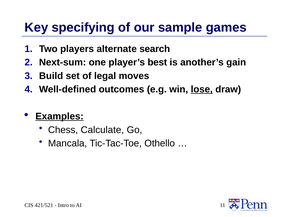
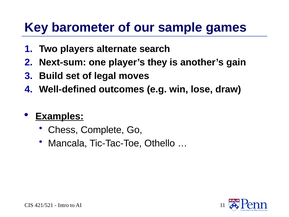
specifying: specifying -> barometer (83, 27)
best: best -> they (157, 62)
lose underline: present -> none (202, 89)
Calculate: Calculate -> Complete (102, 130)
